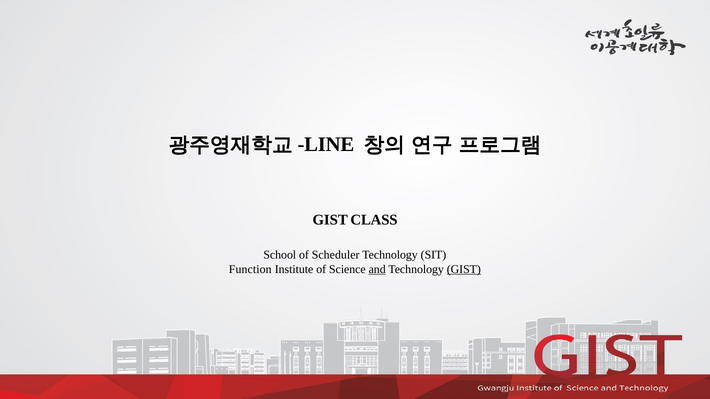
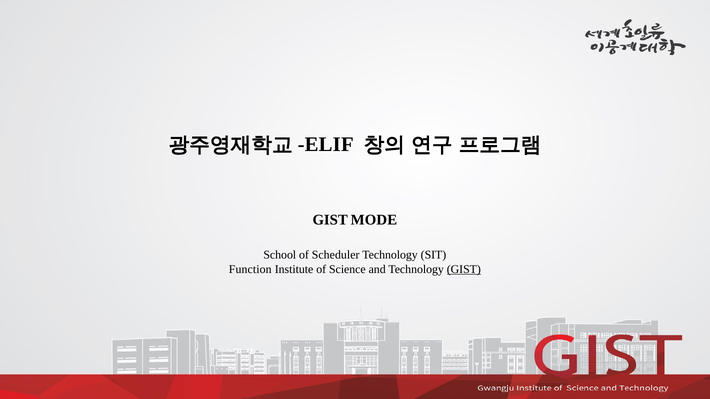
LINE: LINE -> ELIF (326, 145)
CLASS: CLASS -> MODE (374, 220)
and underline: present -> none (377, 269)
